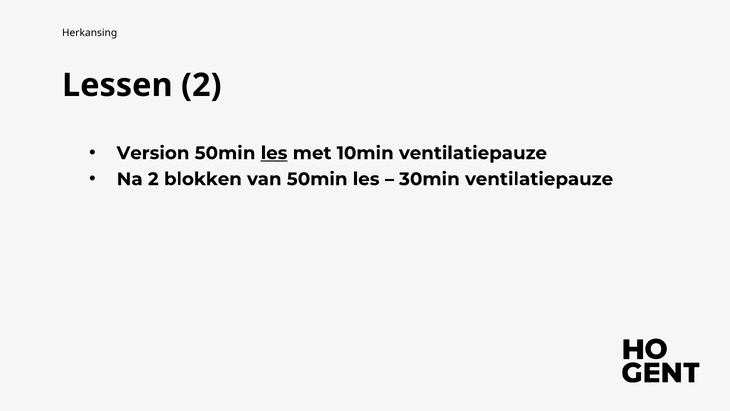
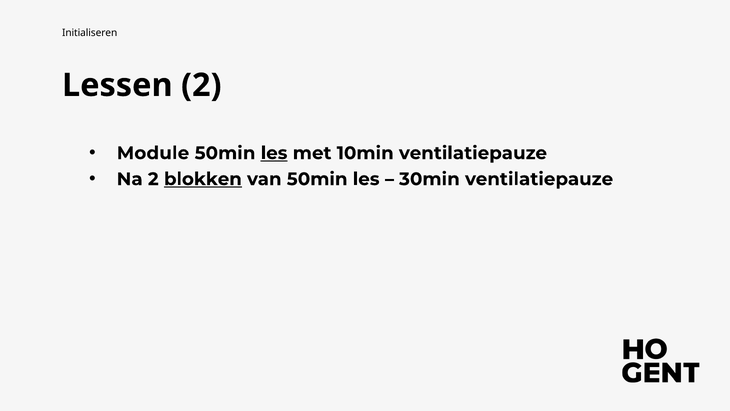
Herkansing: Herkansing -> Initialiseren (90, 33)
Version: Version -> Module (153, 153)
blokken underline: none -> present (203, 179)
